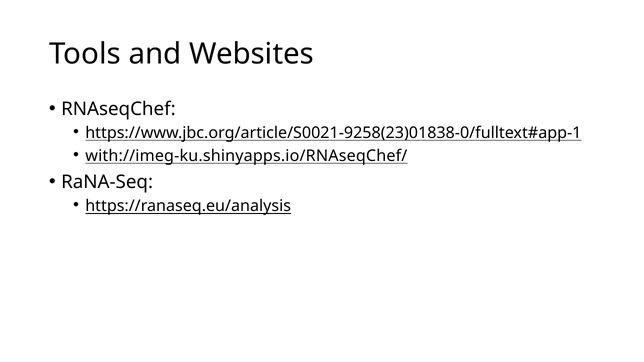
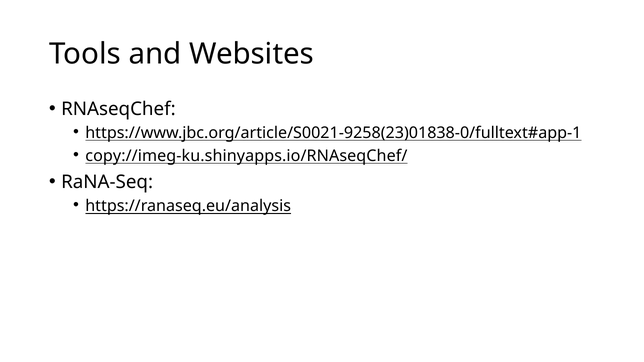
with://imeg-ku.shinyapps.io/RNAseqChef/: with://imeg-ku.shinyapps.io/RNAseqChef/ -> copy://imeg-ku.shinyapps.io/RNAseqChef/ (246, 156)
